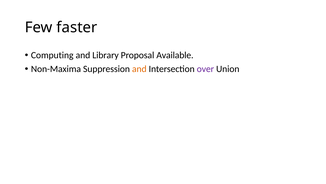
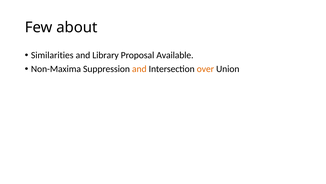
faster: faster -> about (77, 27)
Computing: Computing -> Similarities (52, 55)
over colour: purple -> orange (205, 69)
